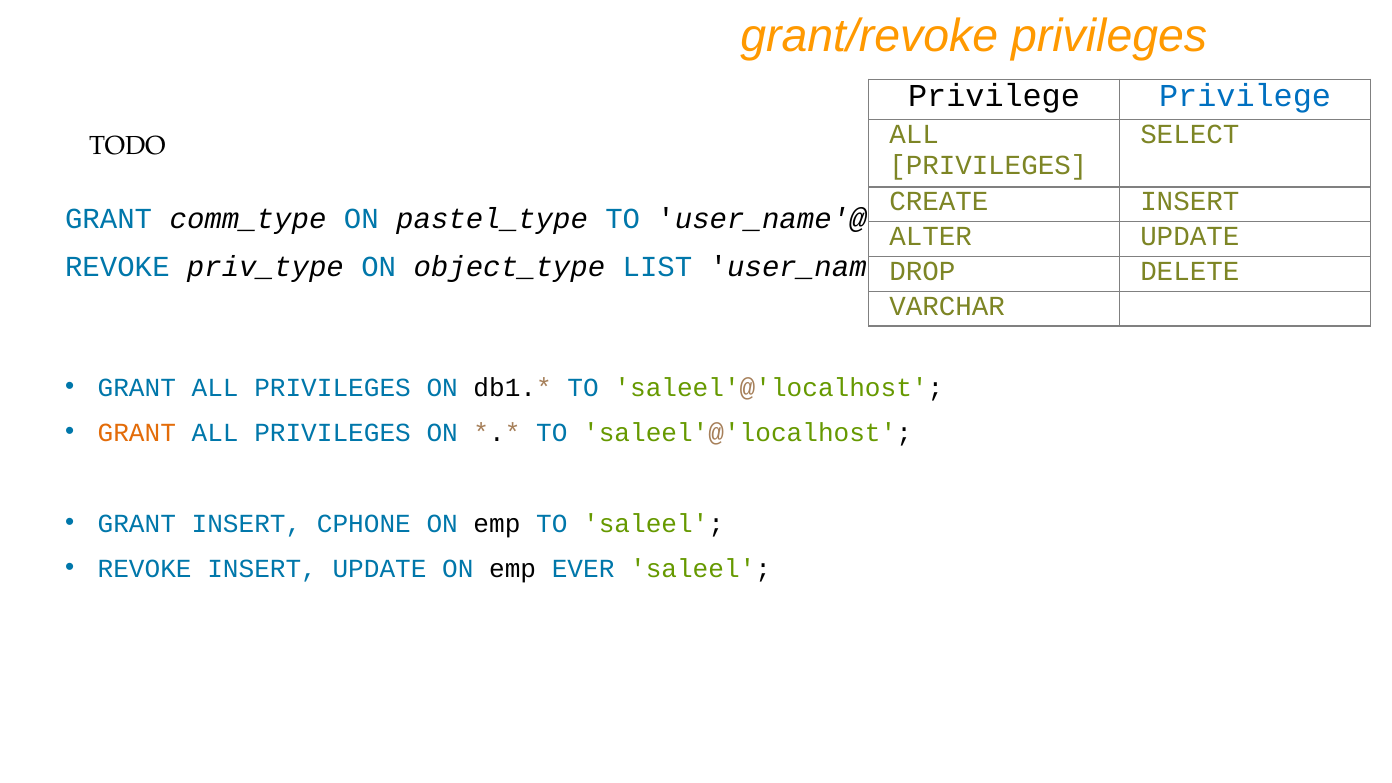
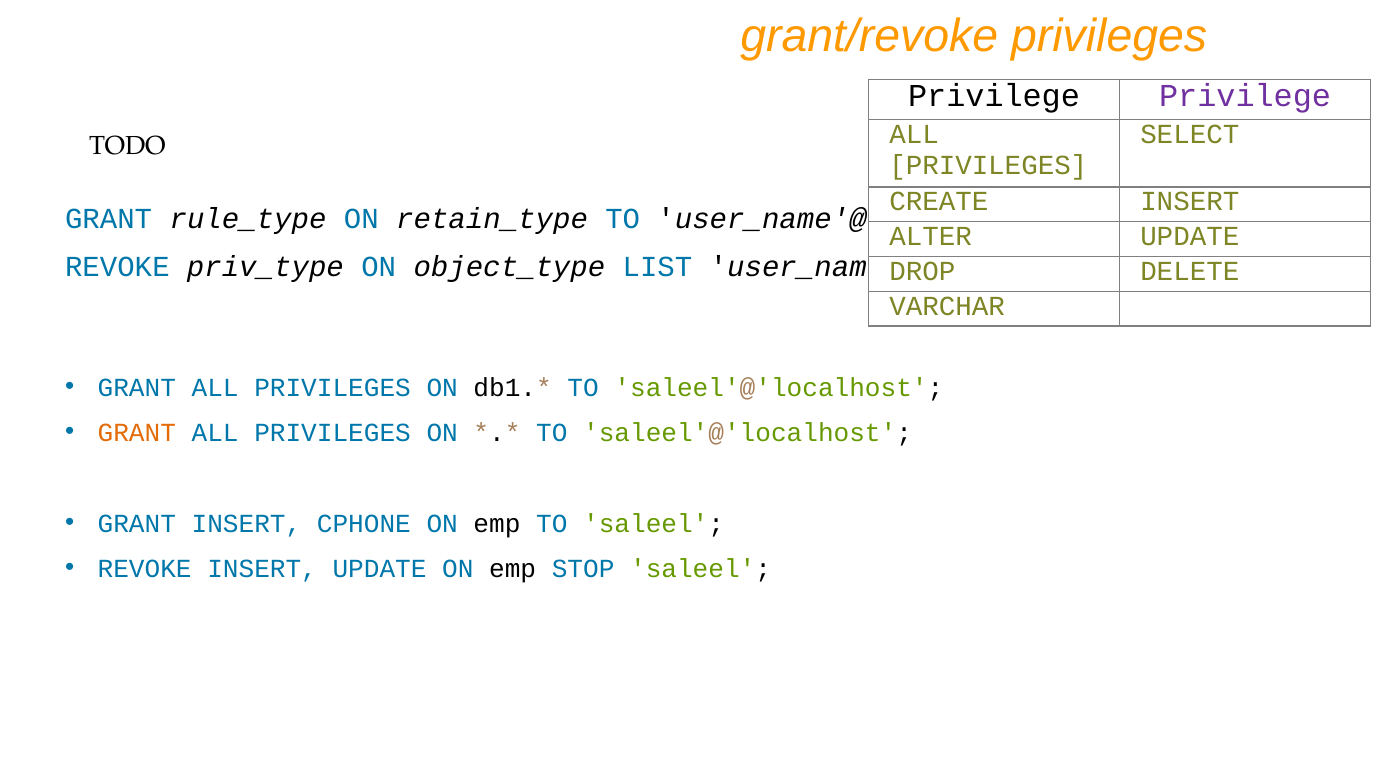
Privilege colour: blue -> purple (1245, 96)
comm_type: comm_type -> rule_type (248, 219)
pastel_type: pastel_type -> retain_type (492, 219)
EVER: EVER -> STOP (583, 569)
